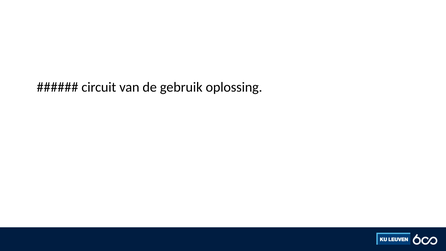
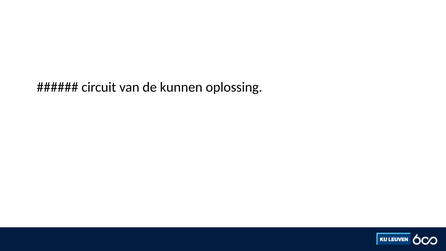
gebruik: gebruik -> kunnen (181, 87)
